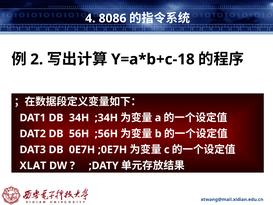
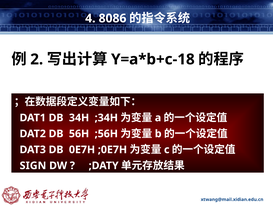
XLAT: XLAT -> SIGN (33, 165)
